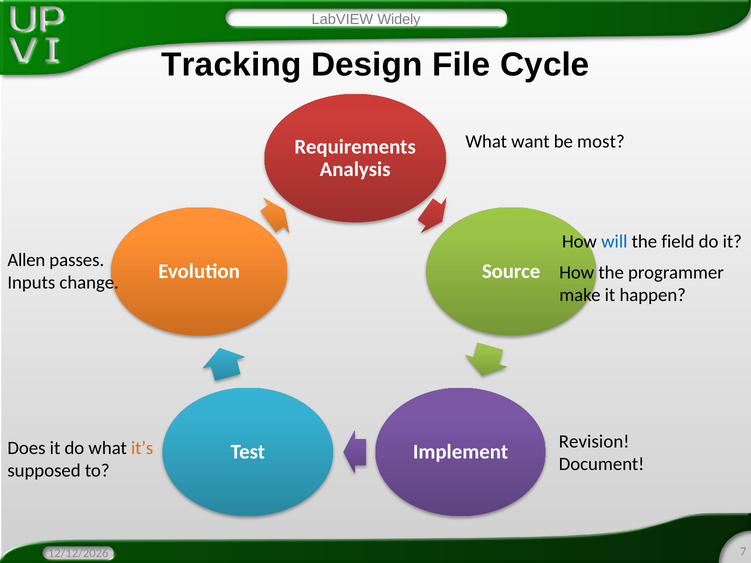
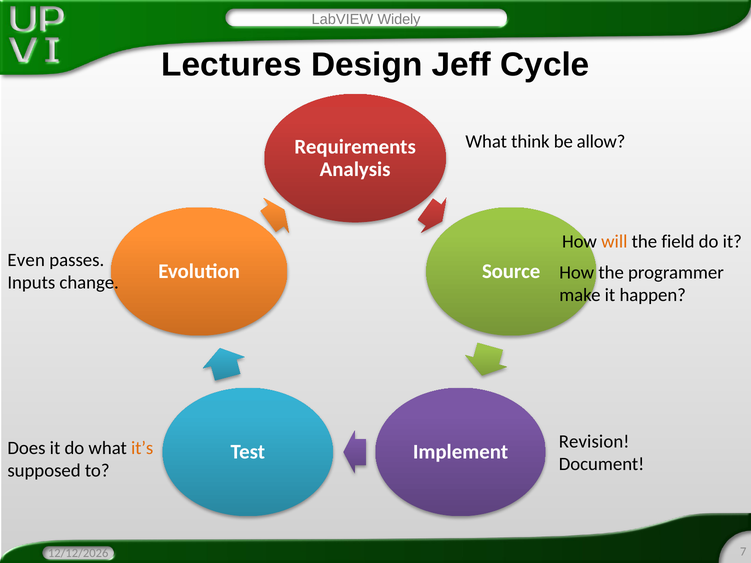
Tracking: Tracking -> Lectures (231, 65)
File: File -> Jeff (461, 65)
want: want -> think (530, 141)
most: most -> allow (601, 141)
will colour: blue -> orange (614, 242)
Allen: Allen -> Even (26, 260)
